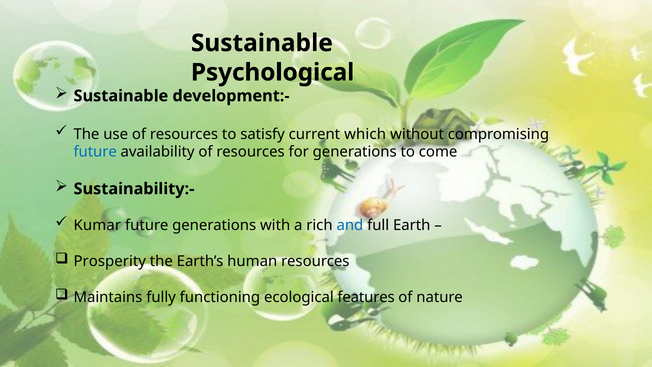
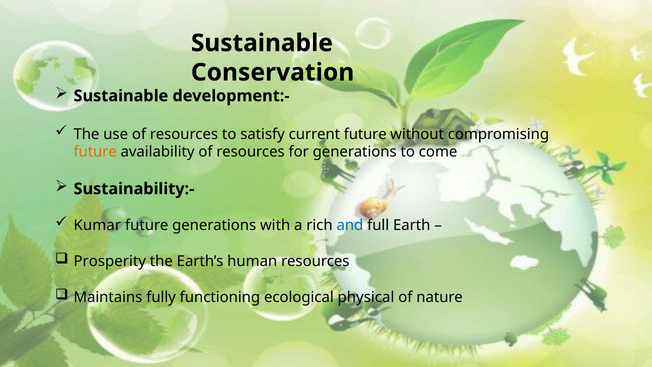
Psychological: Psychological -> Conservation (273, 72)
current which: which -> future (365, 134)
future colour: blue -> orange (95, 152)
features: features -> physical (366, 297)
